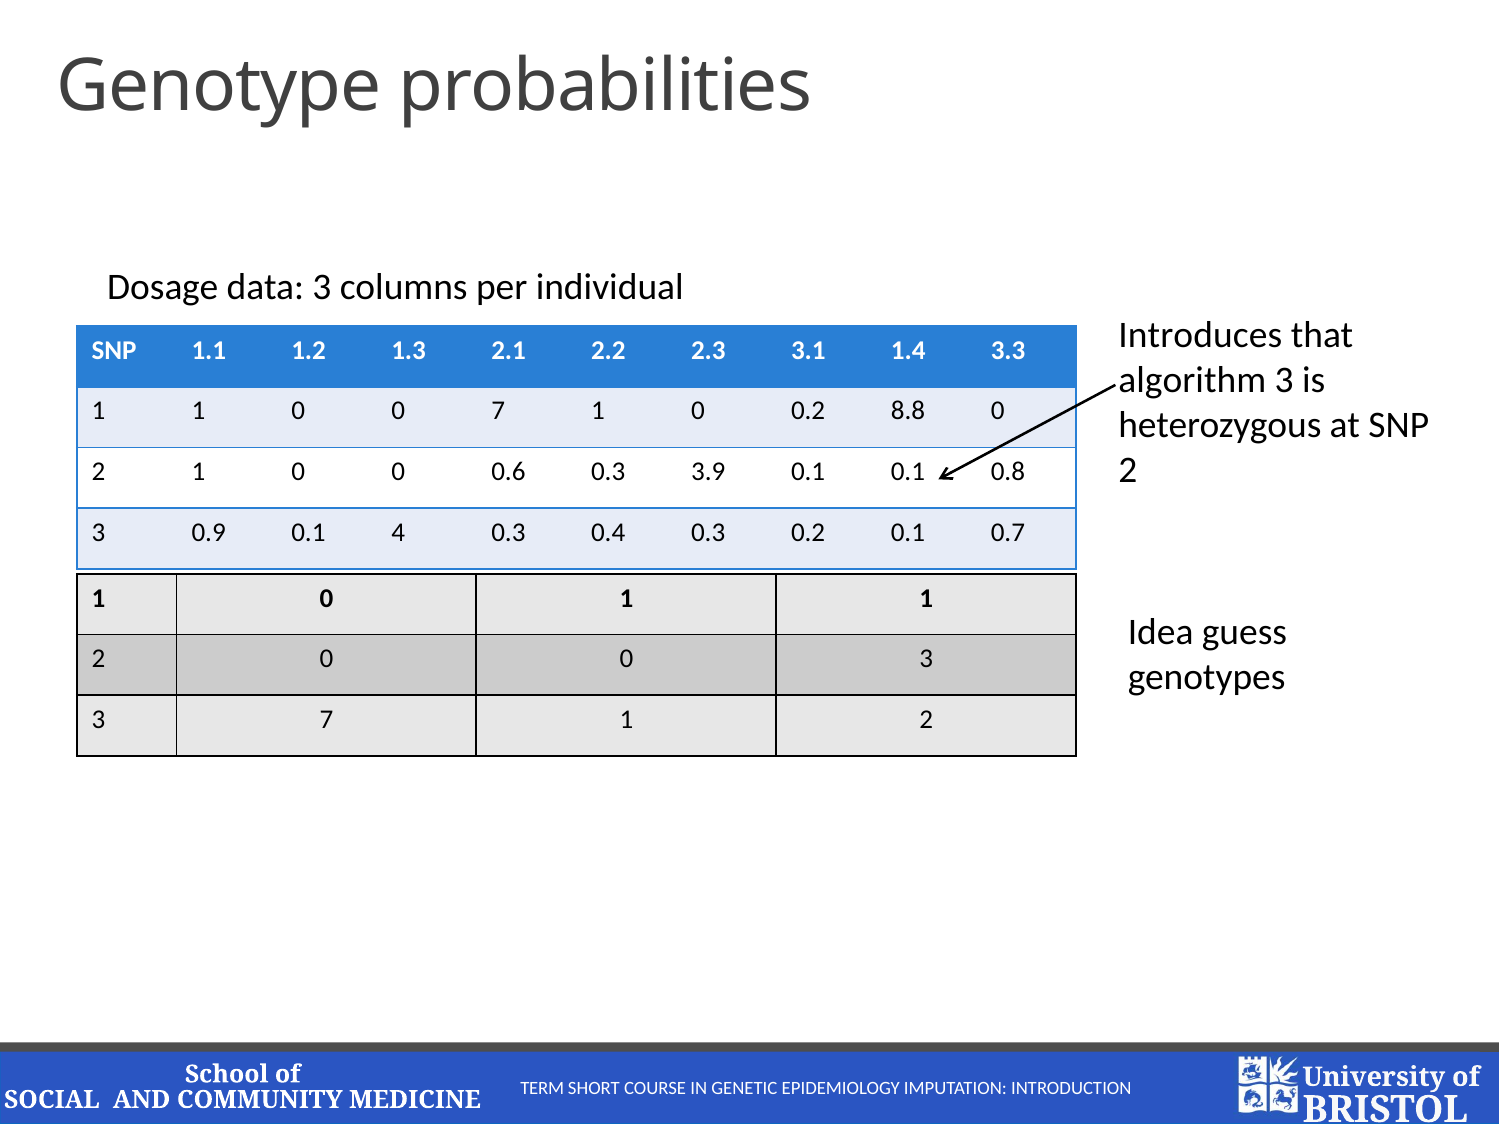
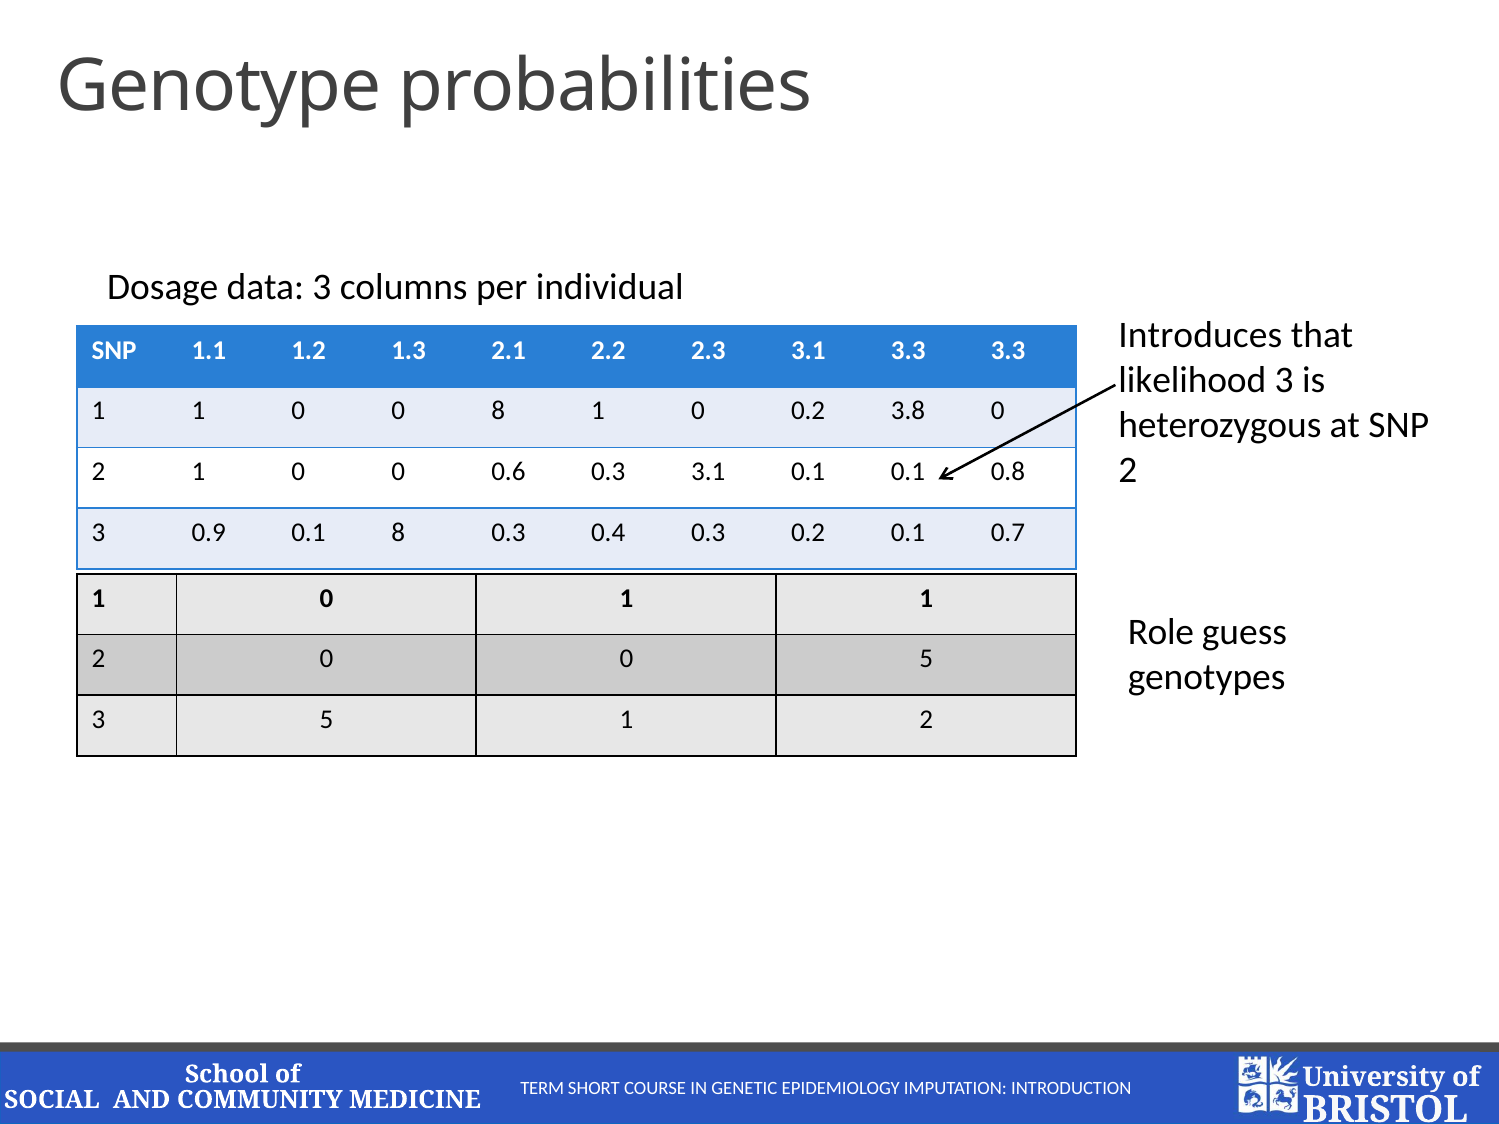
3.1 1.4: 1.4 -> 3.3 (908, 350)
algorithm: algorithm -> likelihood (1192, 380)
0 7: 7 -> 8 (498, 411)
8.8: 8.8 -> 3.8 (908, 411)
0.3 3.9: 3.9 -> 3.1 (708, 472)
0.1 4: 4 -> 8 (398, 533)
Idea: Idea -> Role (1161, 632)
0 3: 3 -> 5 (926, 659)
3 7: 7 -> 5 (327, 720)
